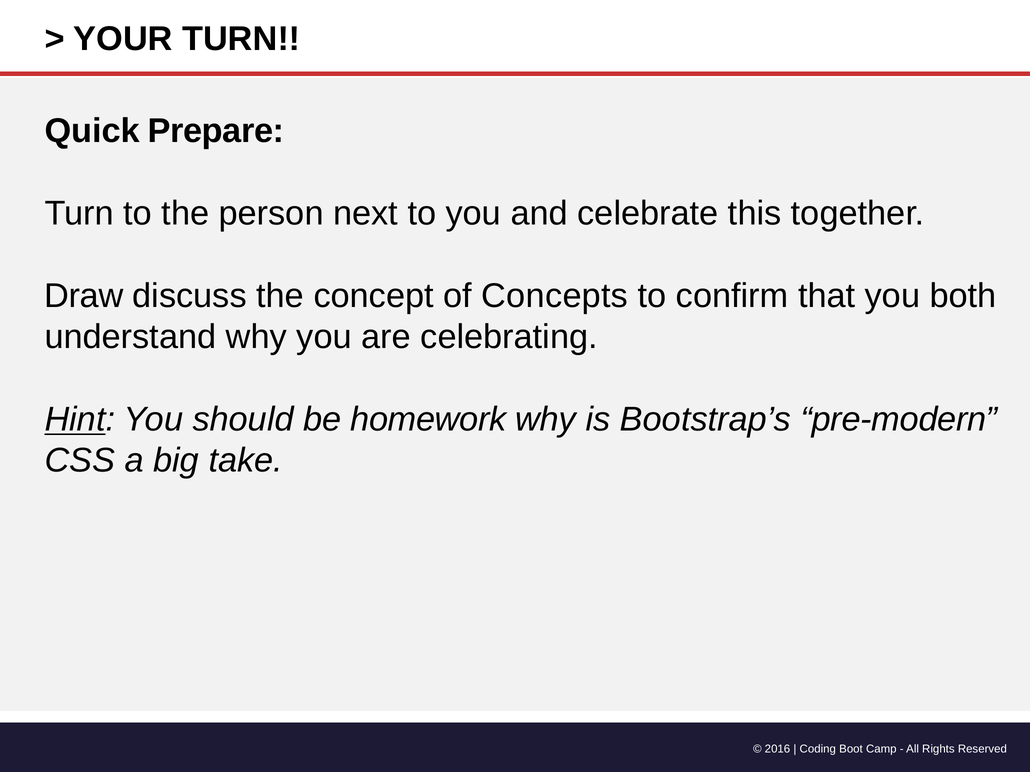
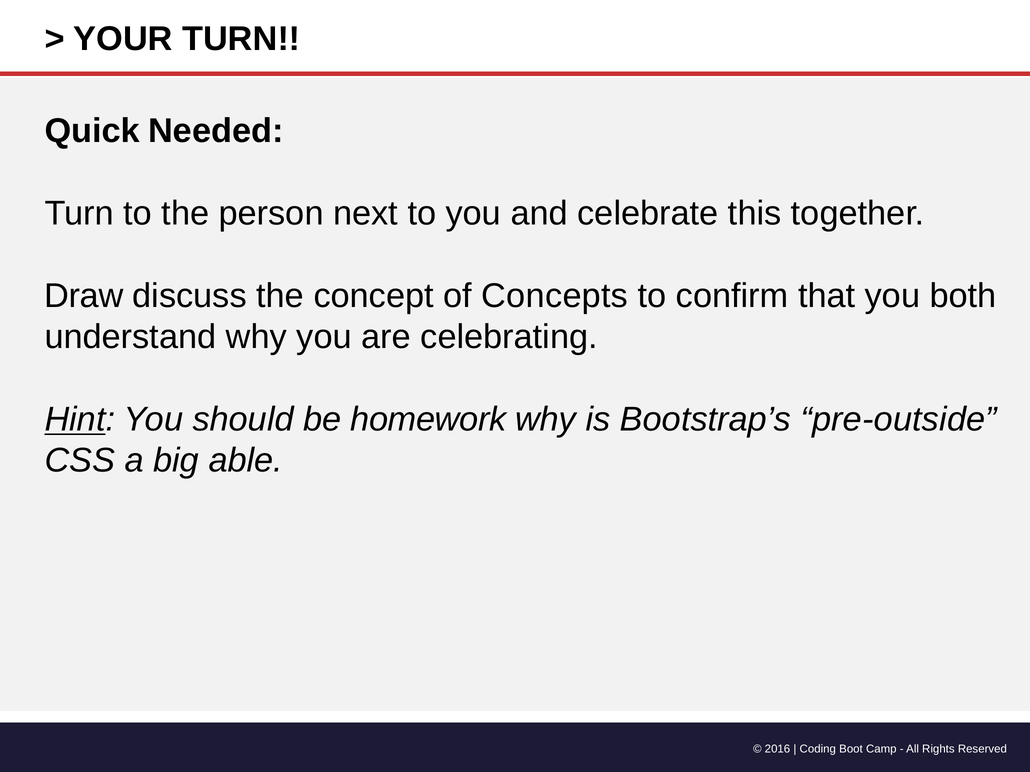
Prepare: Prepare -> Needed (216, 131)
pre-modern: pre-modern -> pre-outside (899, 420)
take: take -> able (246, 461)
